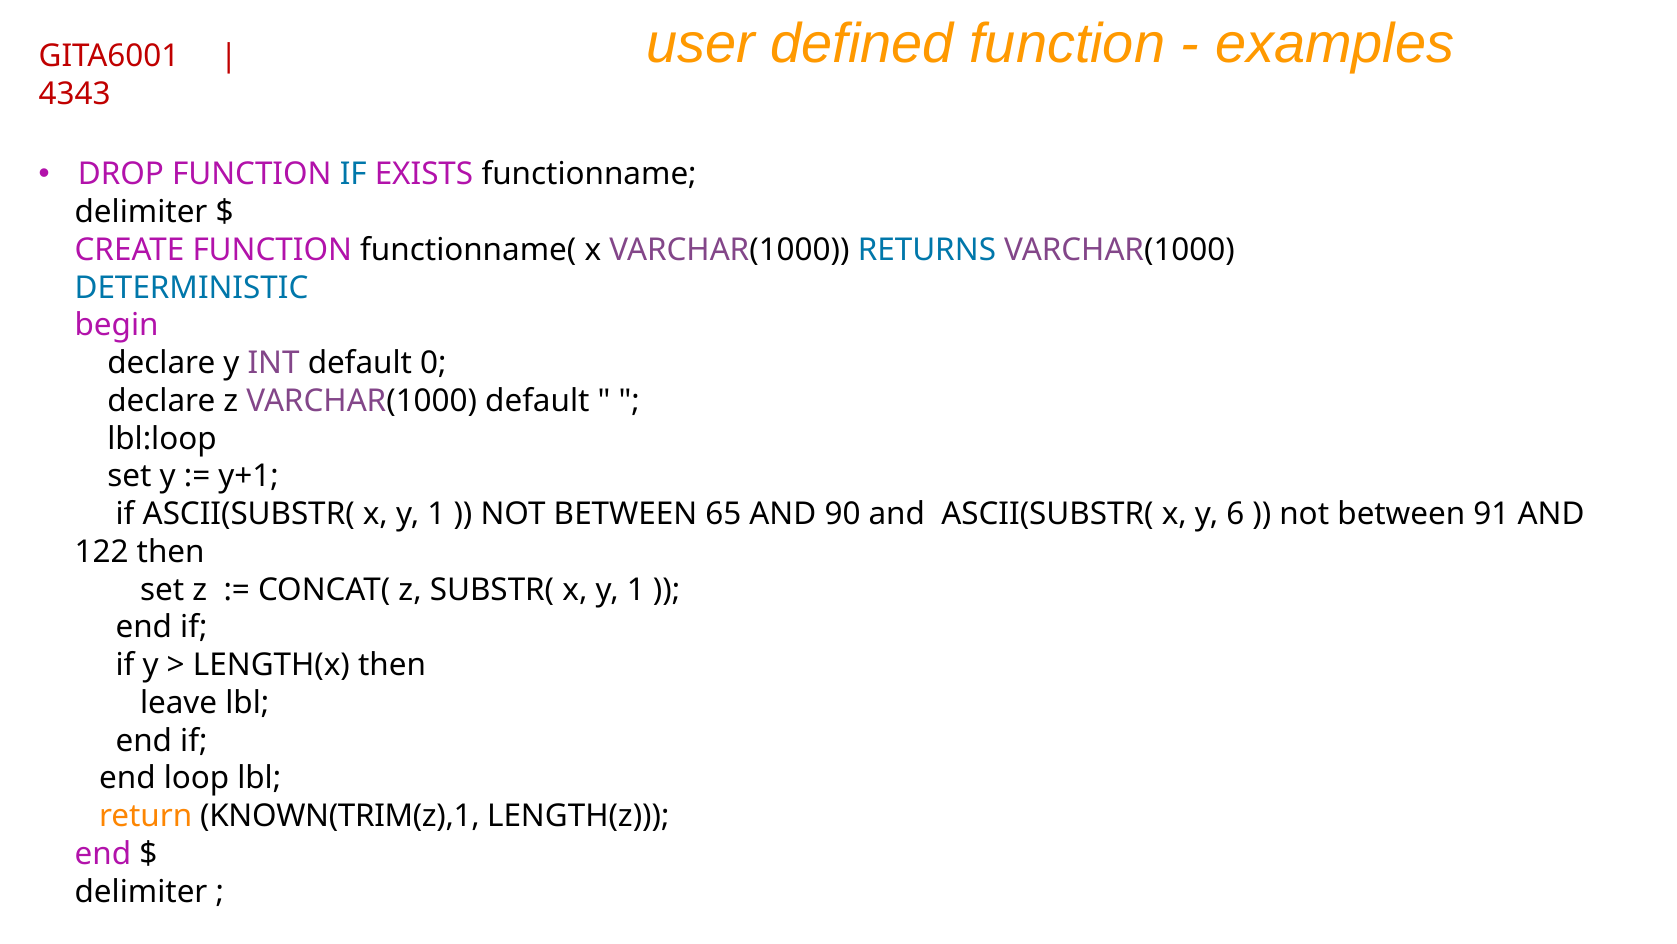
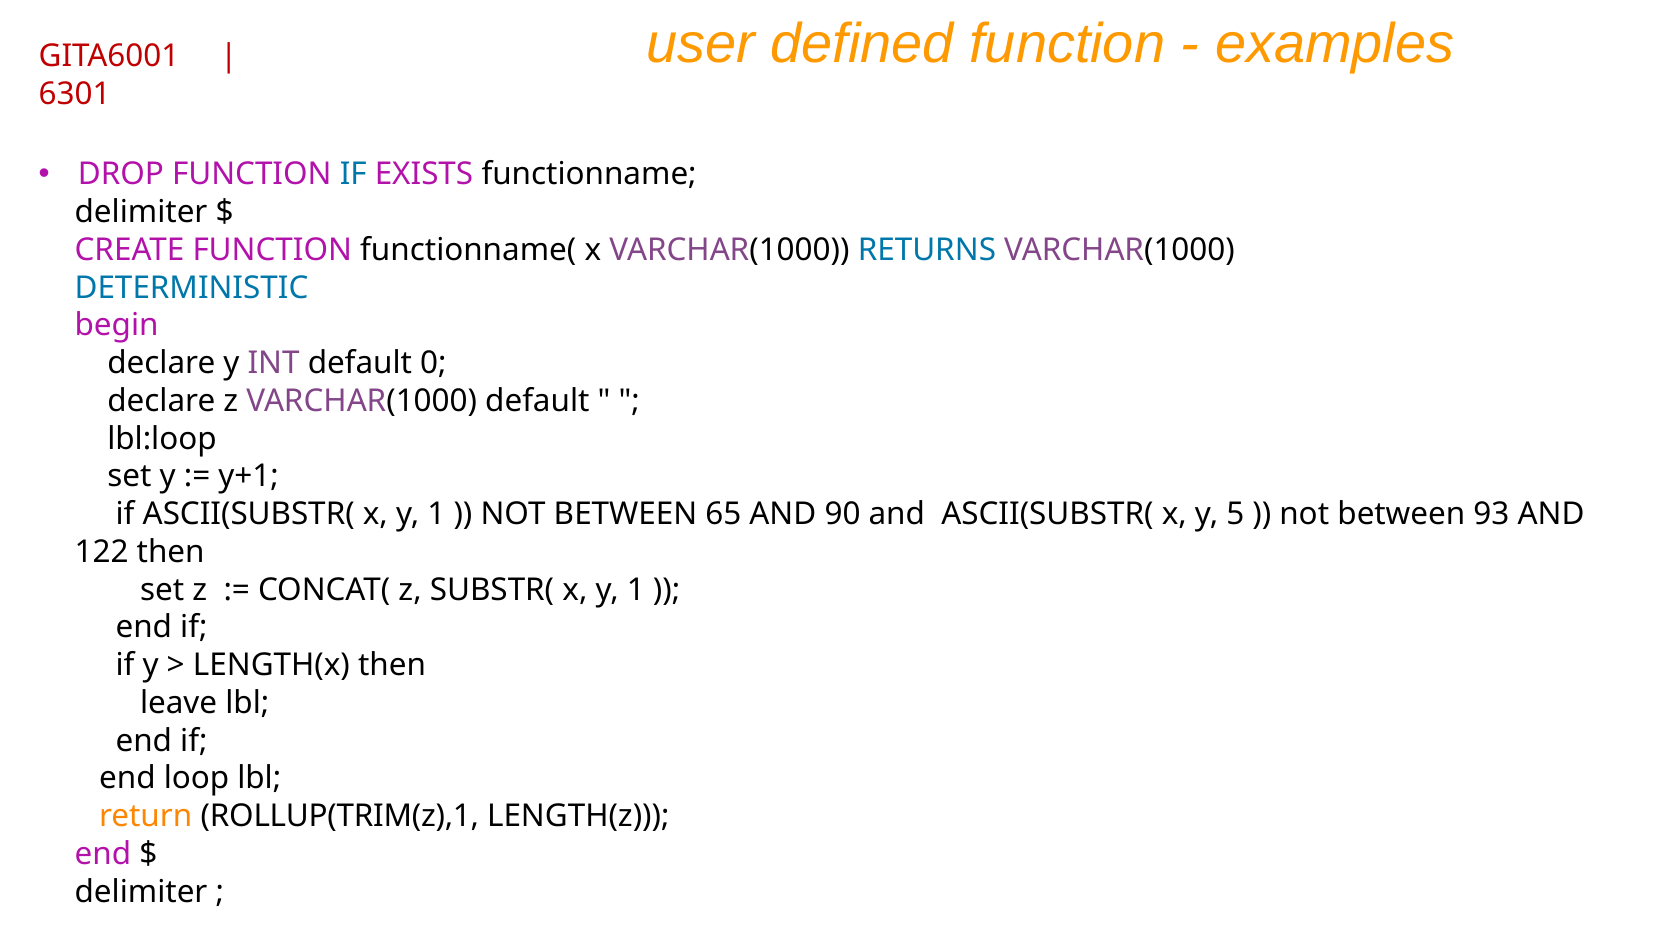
4343: 4343 -> 6301 (75, 94)
6: 6 -> 5 (1235, 514)
91: 91 -> 93 (1491, 514)
KNOWN(TRIM(z),1: KNOWN(TRIM(z),1 -> ROLLUP(TRIM(z),1 (340, 816)
